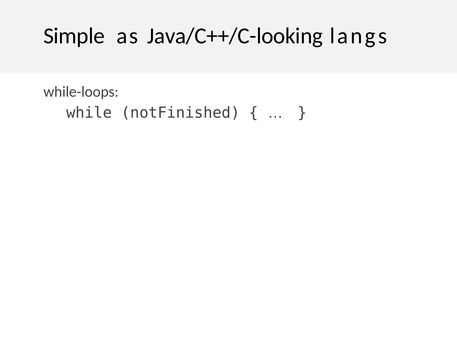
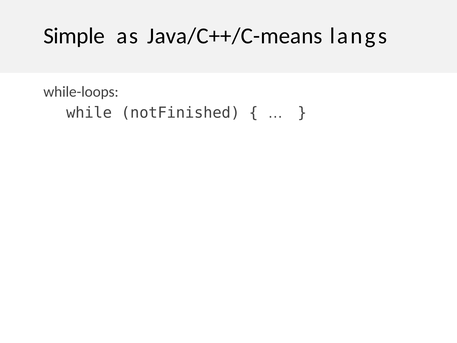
Java/C++/C-looking: Java/C++/C-looking -> Java/C++/C-means (235, 36)
